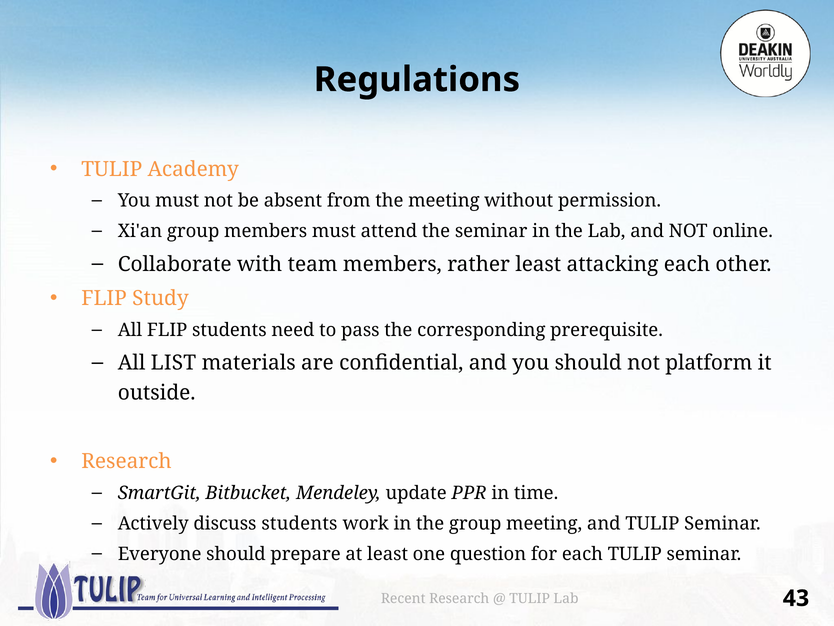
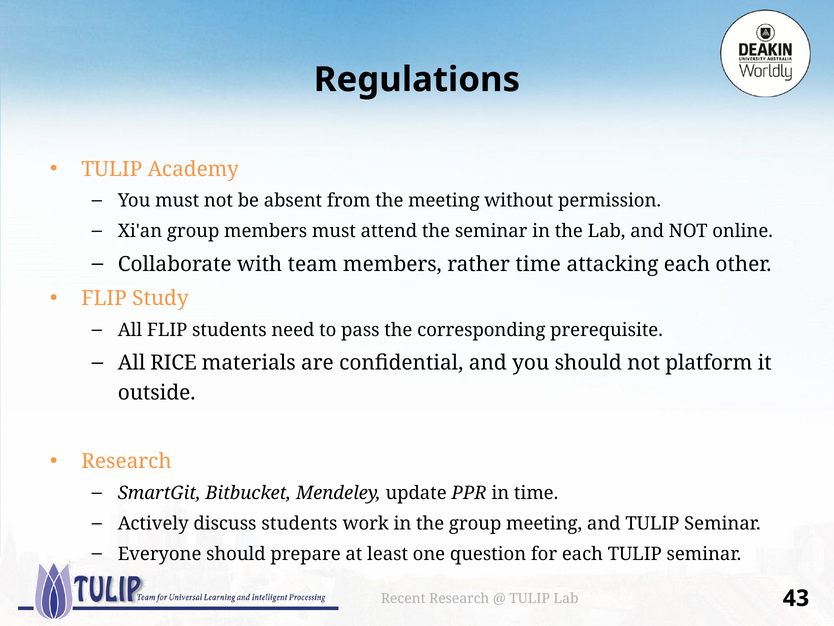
rather least: least -> time (538, 264)
LIST: LIST -> RICE (174, 363)
